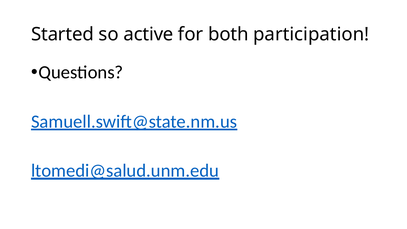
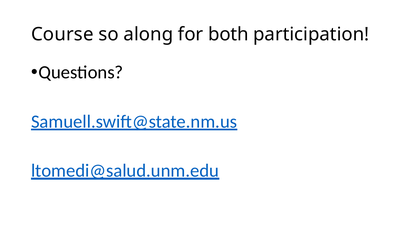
Started: Started -> Course (62, 34)
active: active -> along (148, 34)
